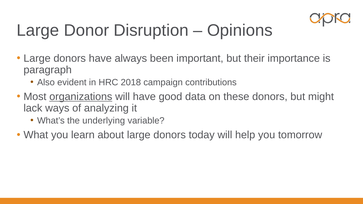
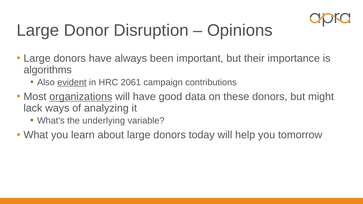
paragraph: paragraph -> algorithms (48, 70)
evident underline: none -> present (72, 82)
2018: 2018 -> 2061 (131, 82)
